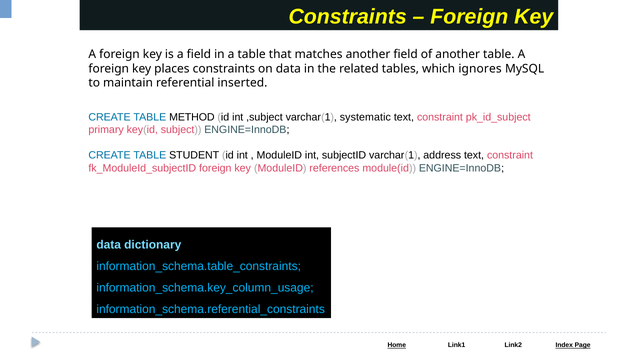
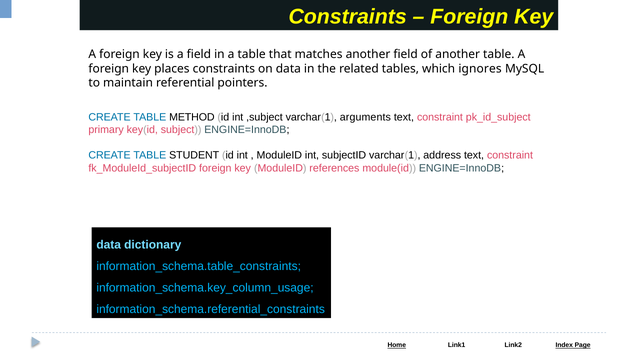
inserted: inserted -> pointers (242, 83)
systematic: systematic -> arguments (365, 117)
